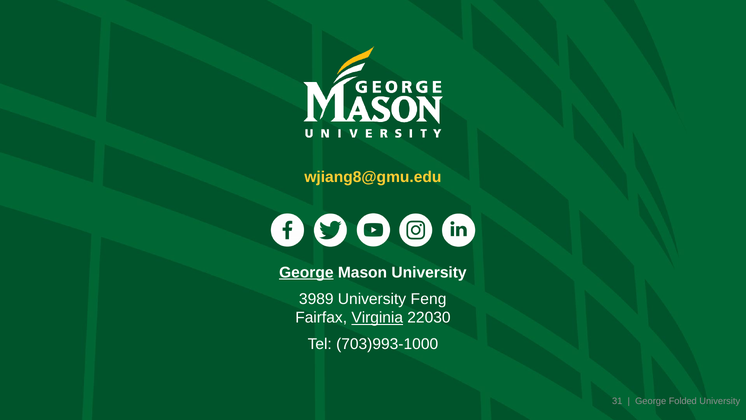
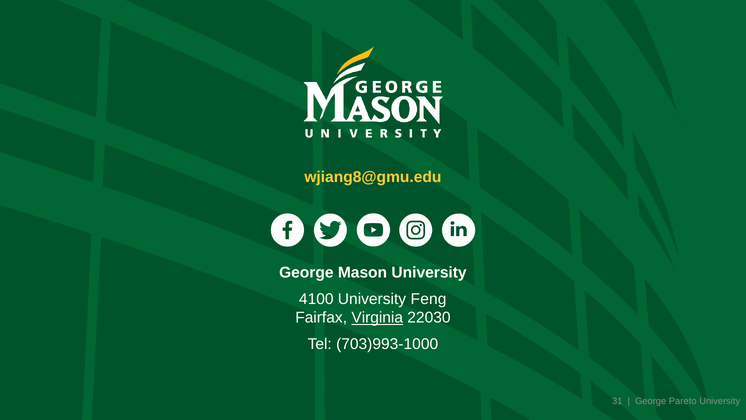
George underline: present -> none (306, 272)
3989: 3989 -> 4100 (316, 299)
Folded: Folded -> Pareto (683, 401)
